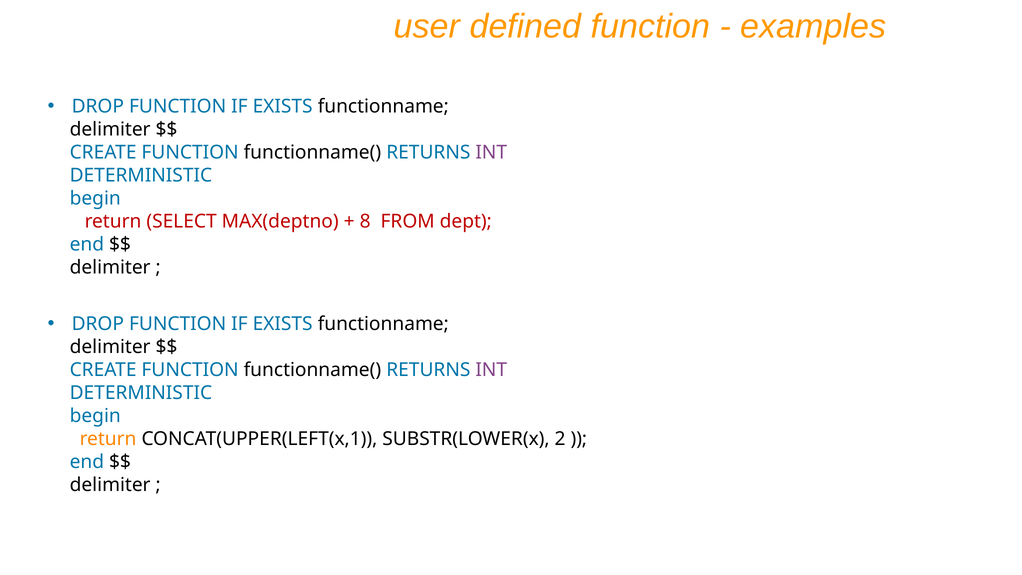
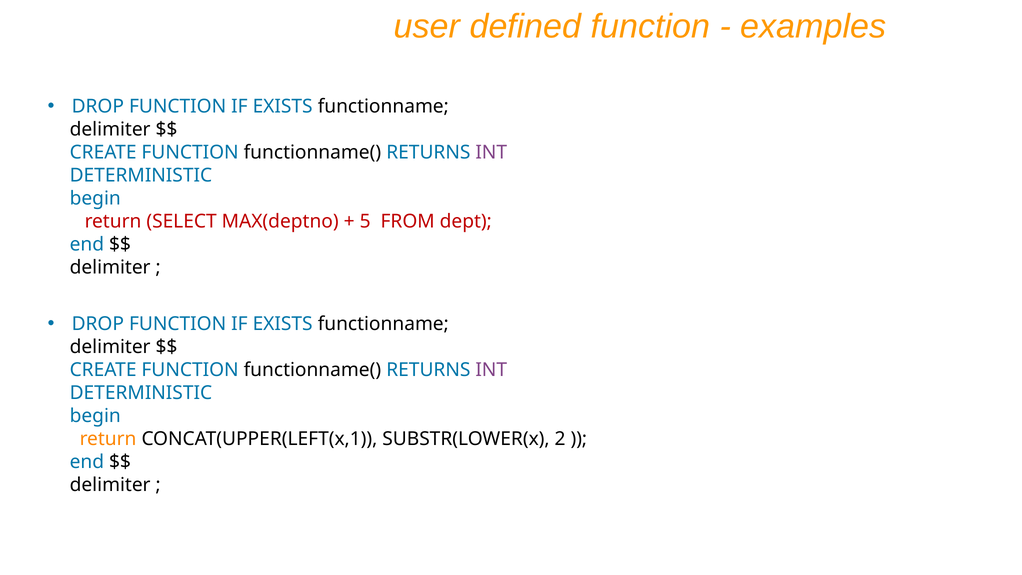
8: 8 -> 5 (365, 221)
